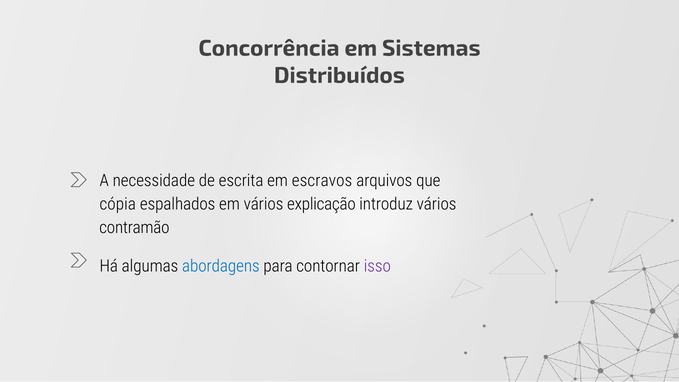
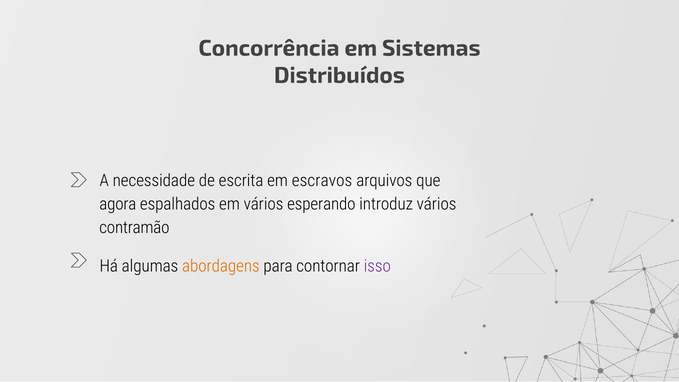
cópia: cópia -> agora (118, 204)
explicação: explicação -> esperando (321, 204)
abordagens colour: blue -> orange (221, 266)
